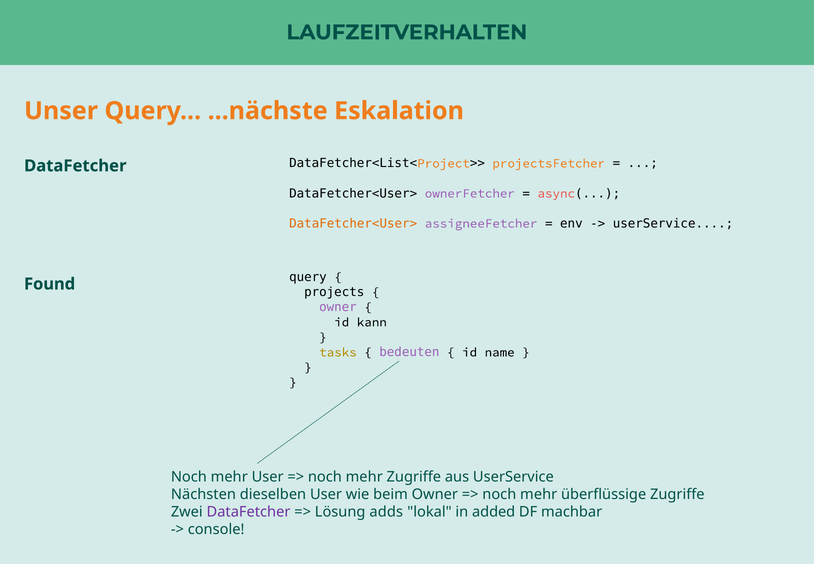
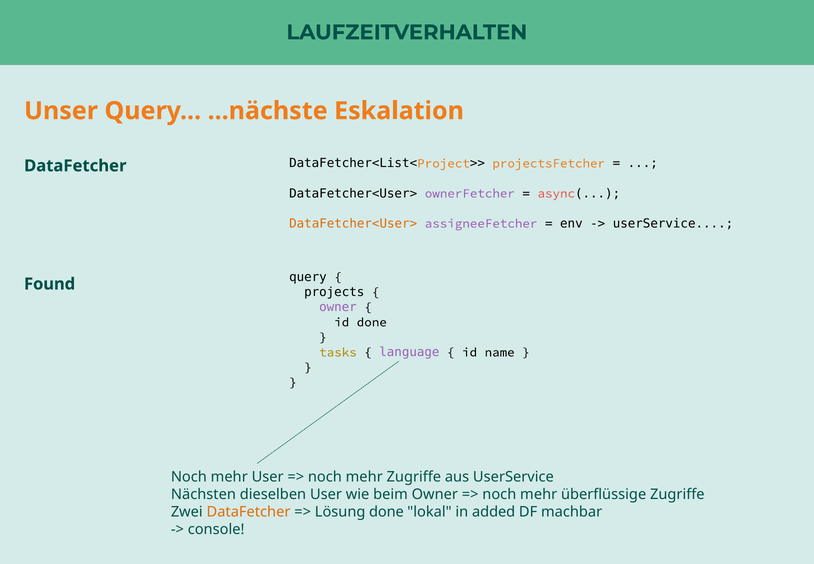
id kann: kann -> done (372, 322)
bedeuten: bedeuten -> language (409, 352)
DataFetcher colour: purple -> orange (249, 512)
Lösung adds: adds -> done (386, 512)
